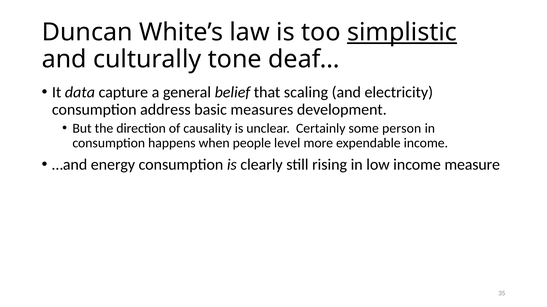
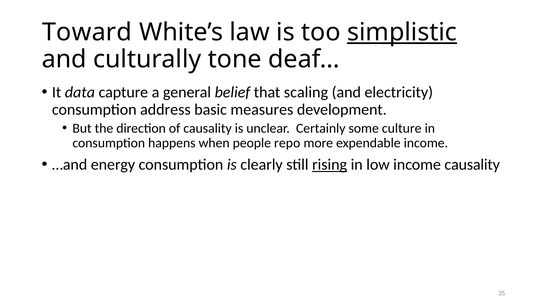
Duncan: Duncan -> Toward (87, 32)
person: person -> culture (402, 129)
level: level -> repo (287, 143)
rising underline: none -> present (330, 165)
income measure: measure -> causality (472, 165)
